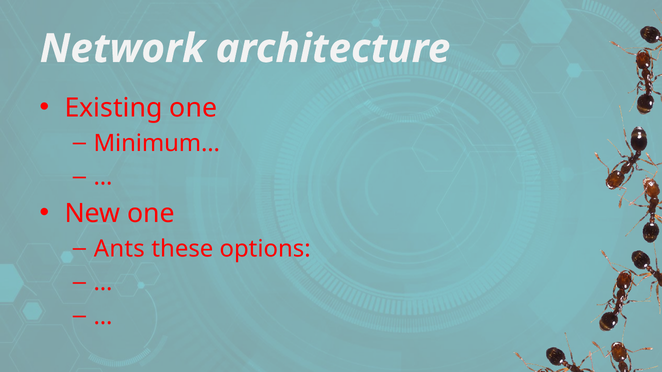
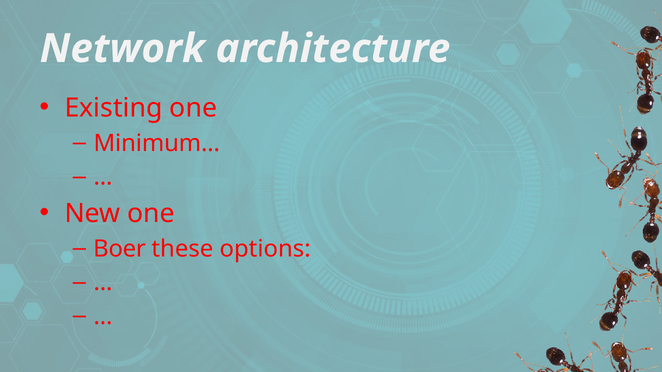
Ants: Ants -> Boer (120, 249)
